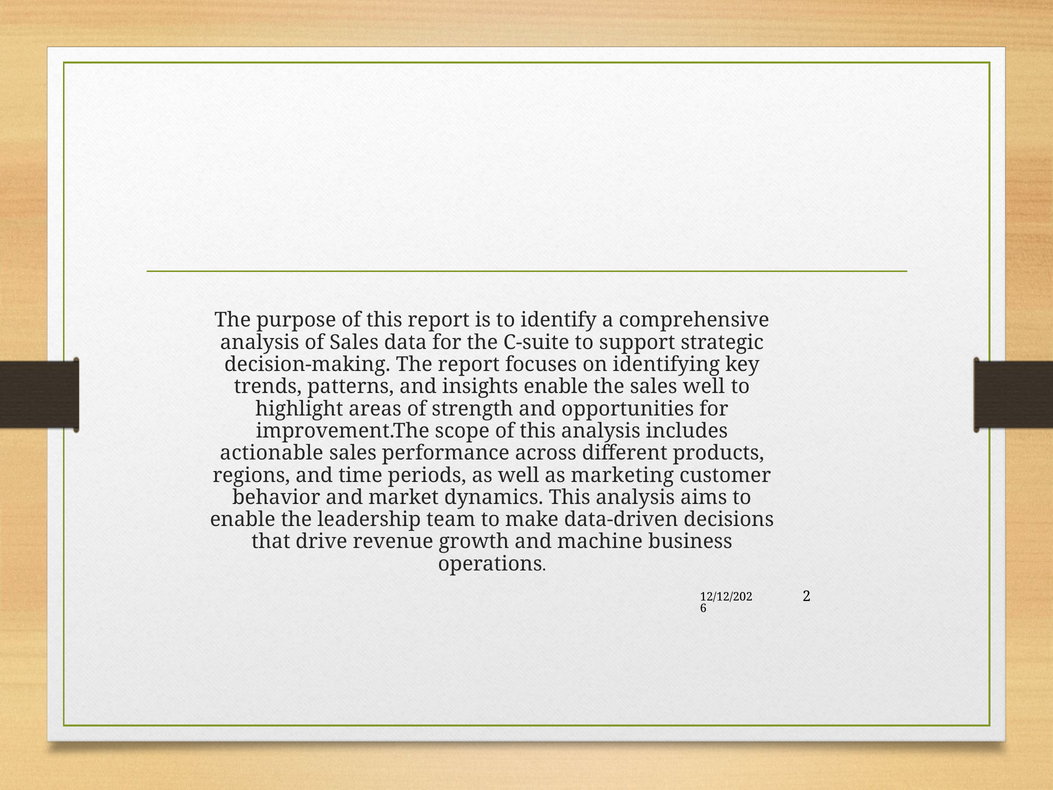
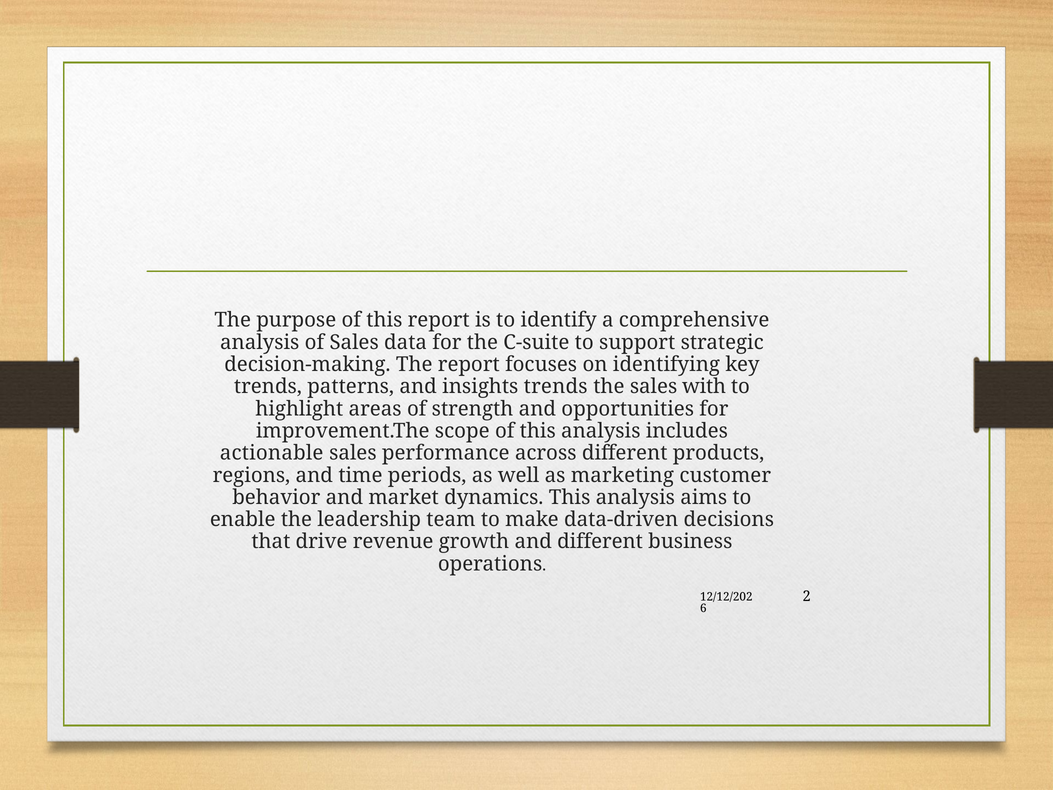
insights enable: enable -> trends (556, 387)
sales well: well -> with (704, 387)
and machine: machine -> different (600, 542)
